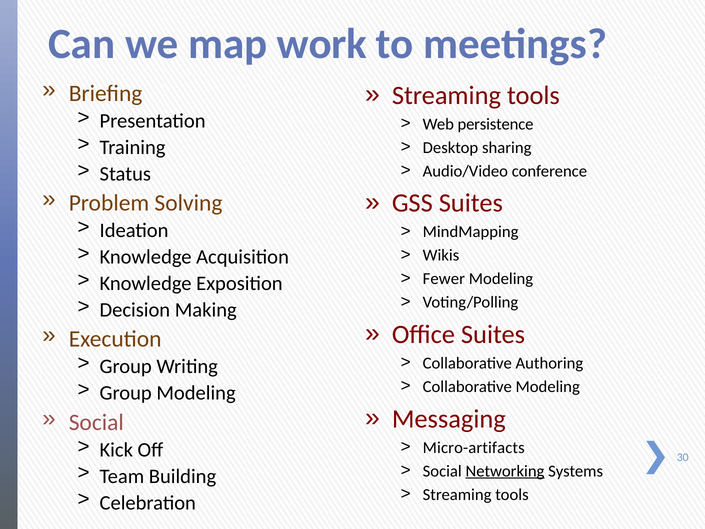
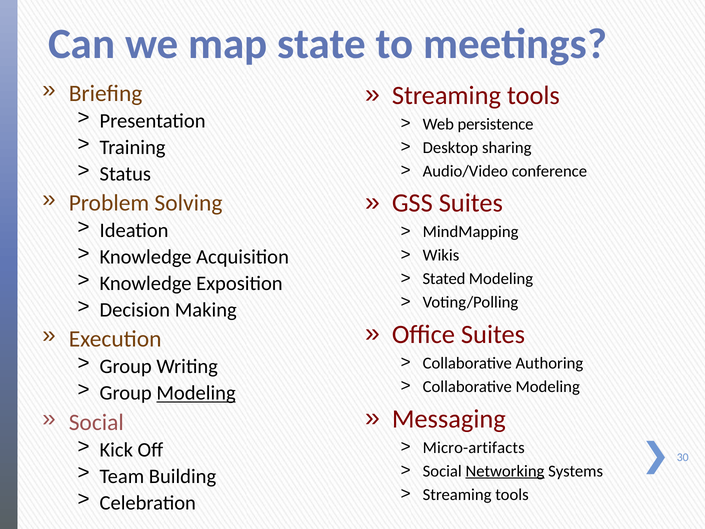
work: work -> state (322, 44)
Fewer: Fewer -> Stated (444, 279)
Modeling underline: none -> present (196, 393)
